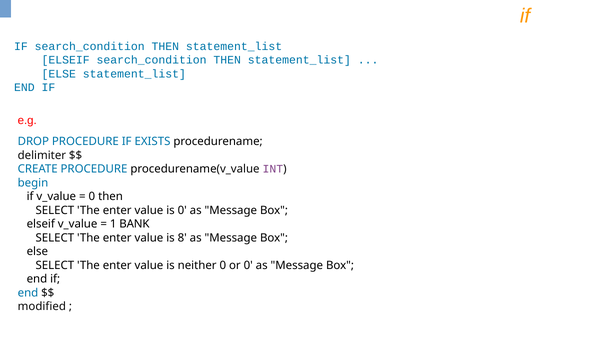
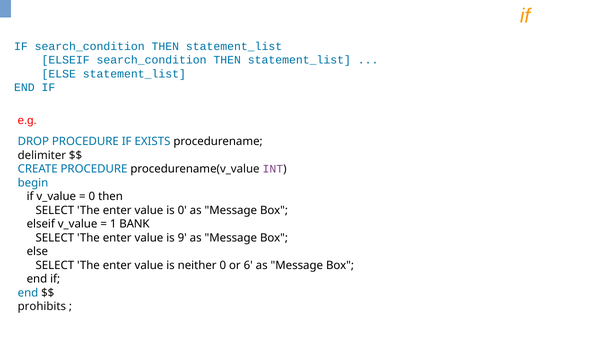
8: 8 -> 9 (182, 238)
or 0: 0 -> 6 (248, 265)
modified: modified -> prohibits (42, 306)
